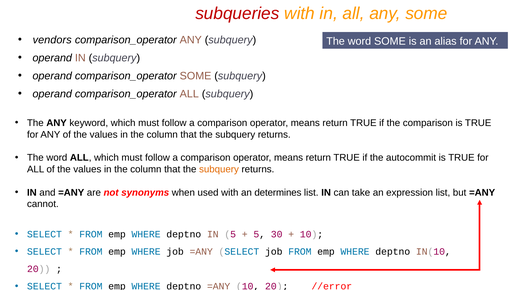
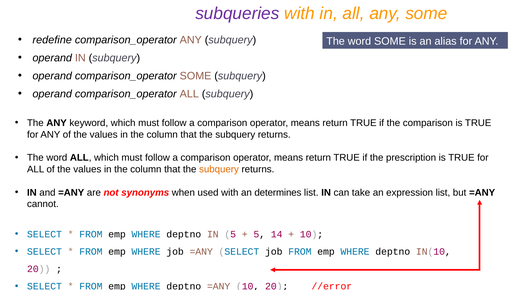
subqueries colour: red -> purple (237, 13)
vendors: vendors -> redefine (52, 40)
autocommit: autocommit -> prescription (411, 158)
30: 30 -> 14 (277, 234)
